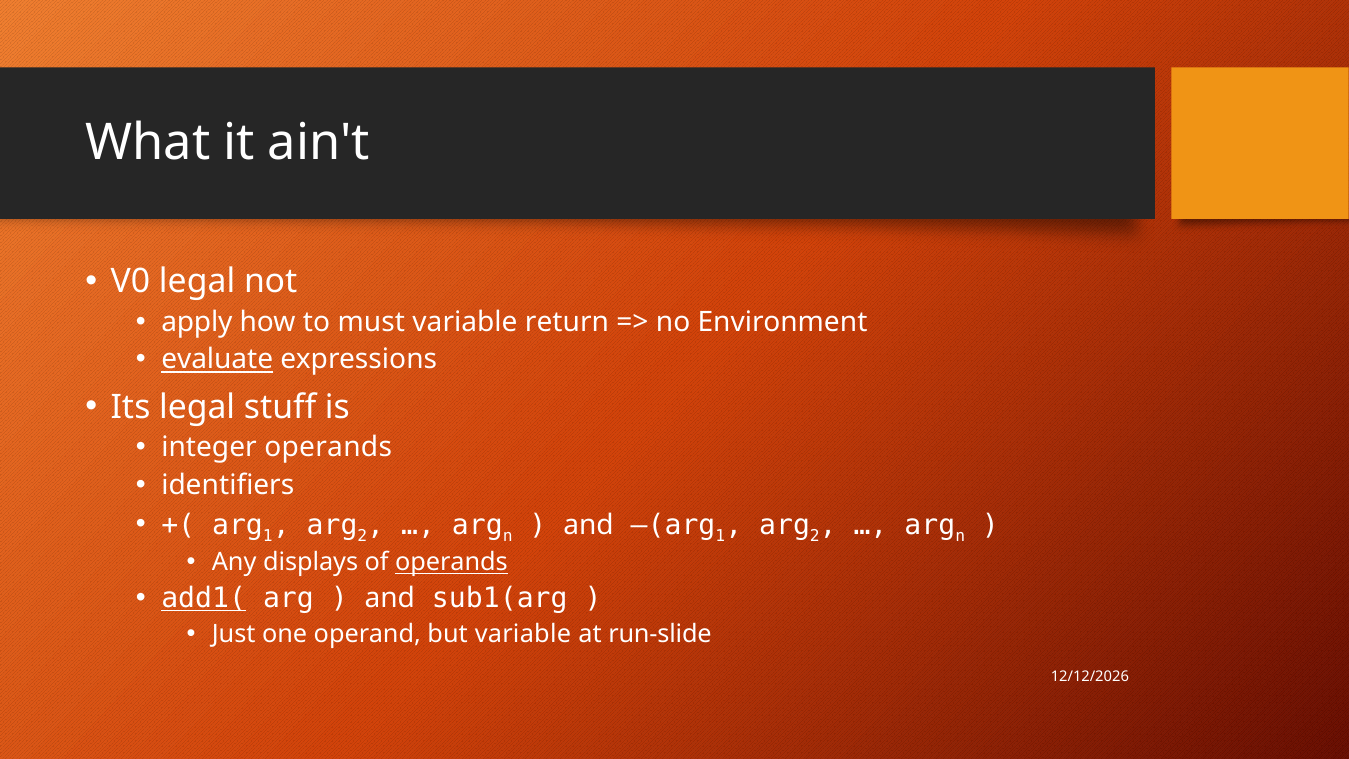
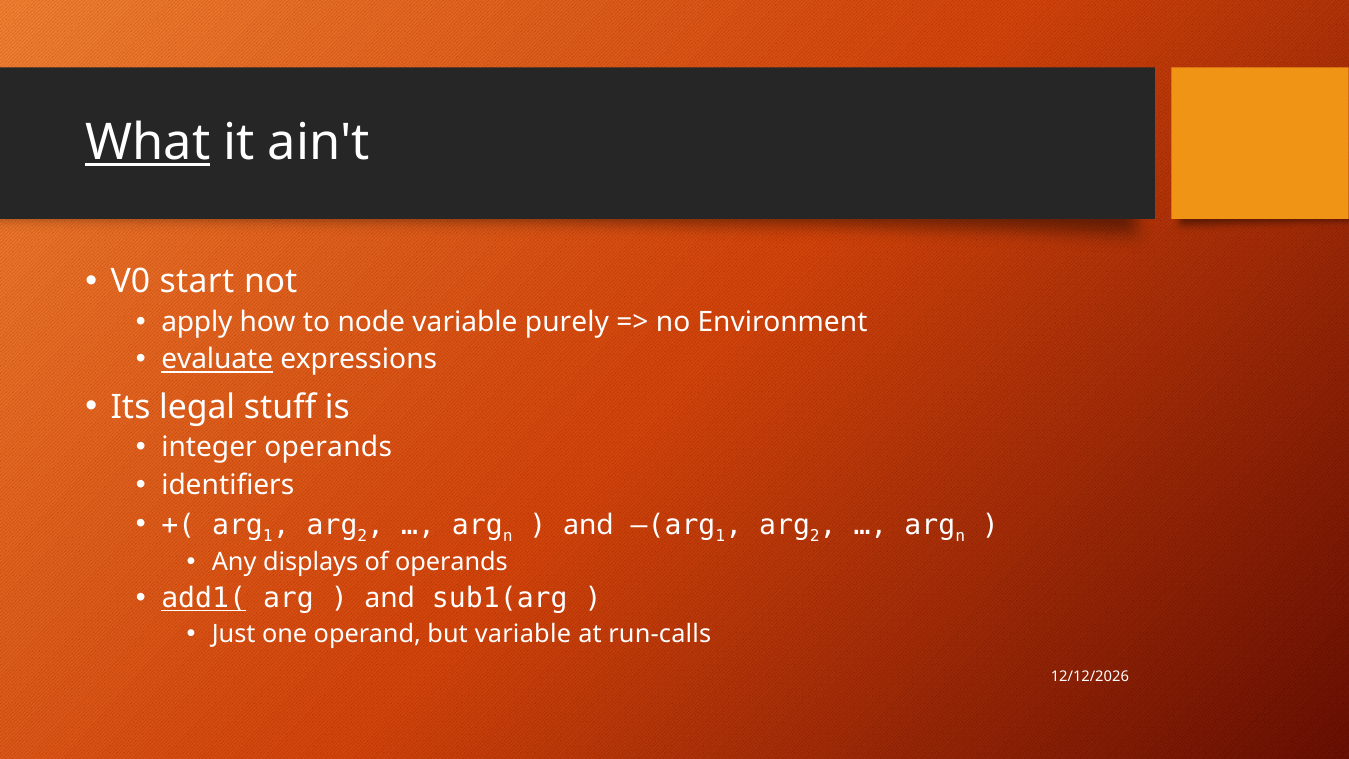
What underline: none -> present (148, 143)
V0 legal: legal -> start (197, 282)
must: must -> node (371, 322)
return: return -> purely (567, 322)
operands underline: present -> none (451, 562)
run-slide: run-slide -> run-calls (660, 634)
